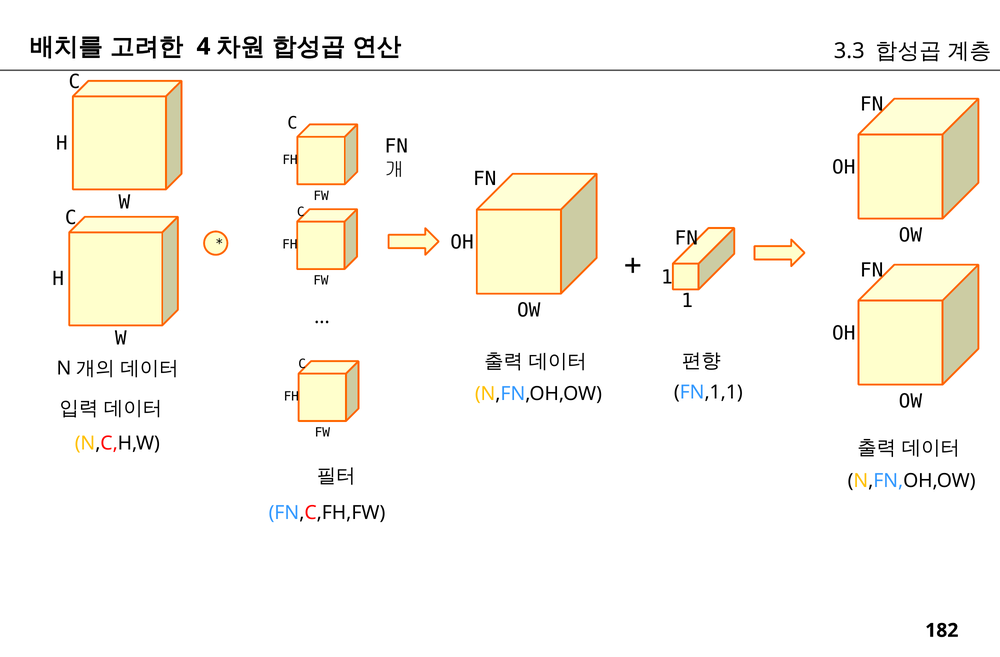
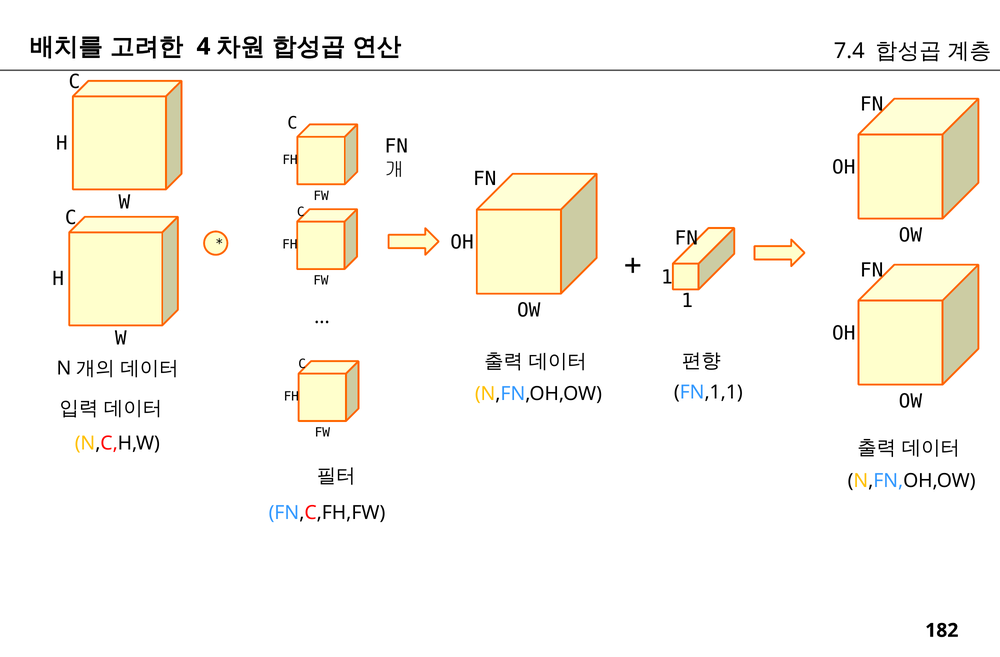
3.3: 3.3 -> 7.4 (849, 51)
